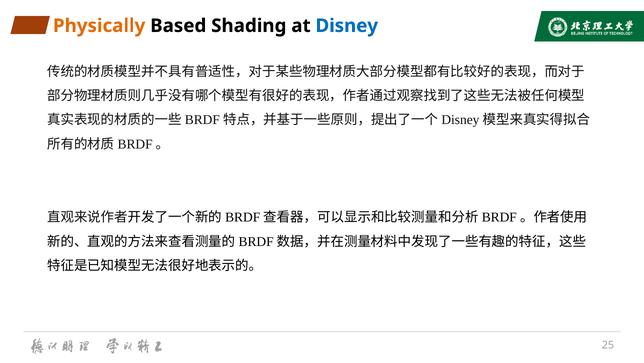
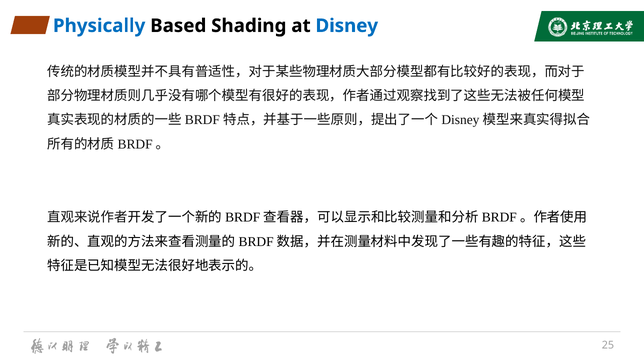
Physically colour: orange -> blue (99, 26)
